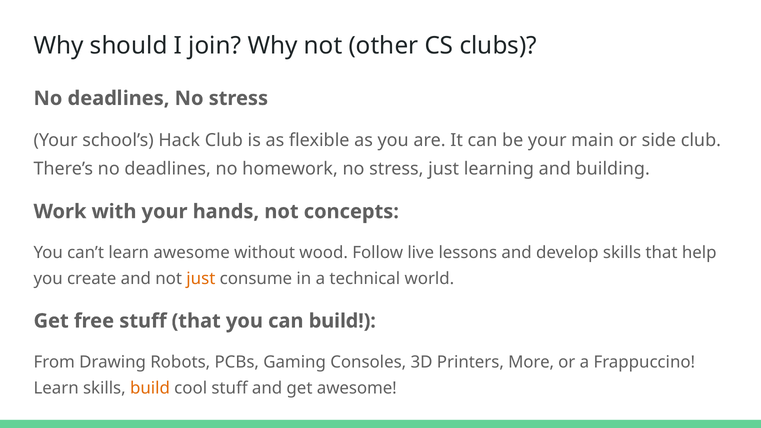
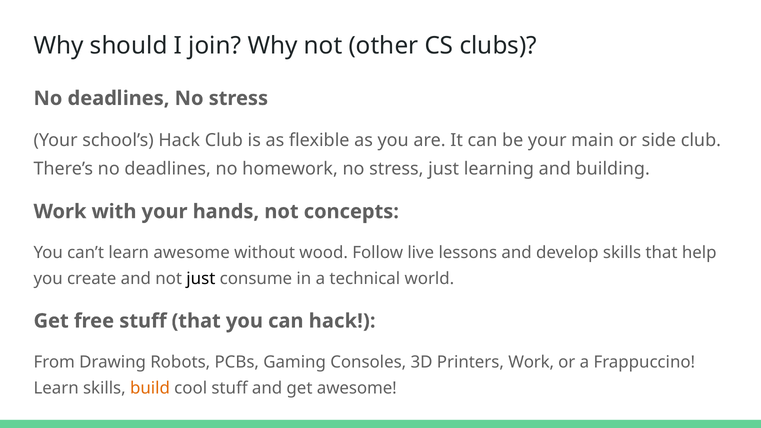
just colour: orange -> black (201, 279)
can build: build -> hack (342, 321)
Printers More: More -> Work (531, 362)
